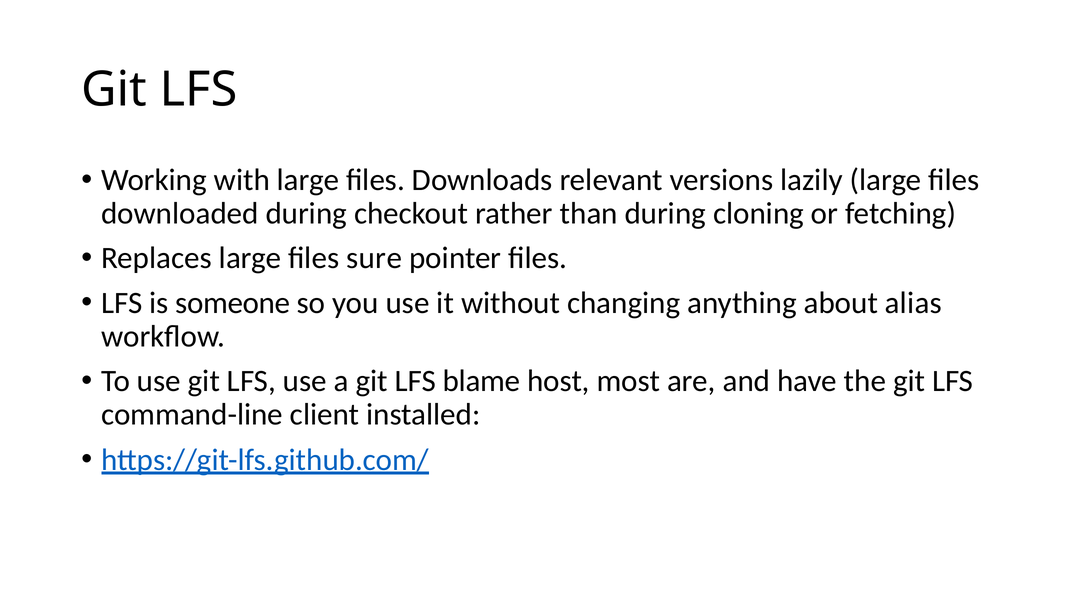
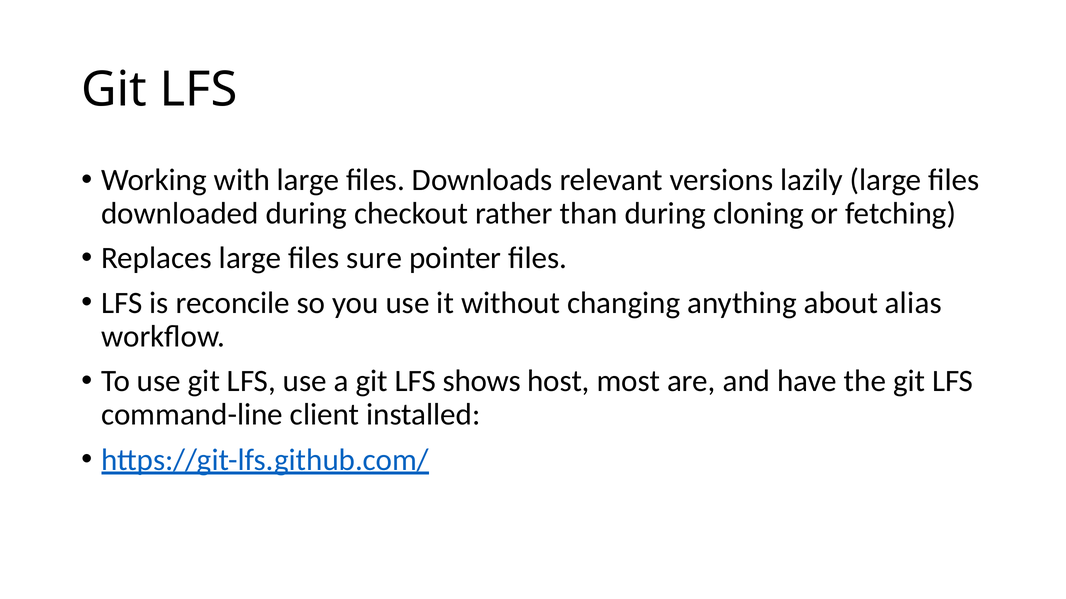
someone: someone -> reconcile (233, 303)
blame: blame -> shows (482, 381)
